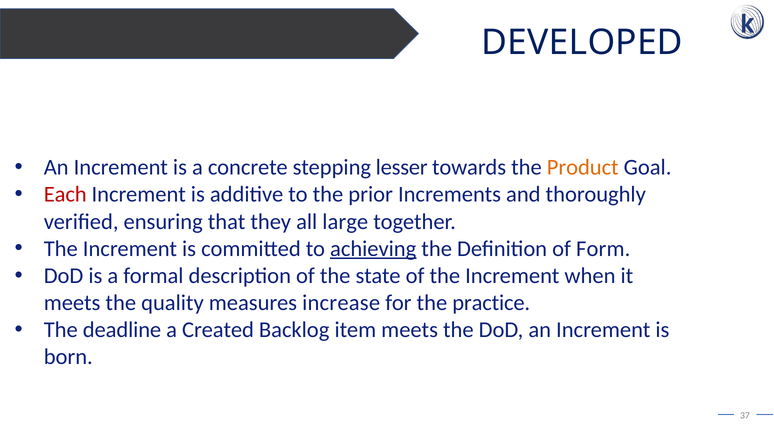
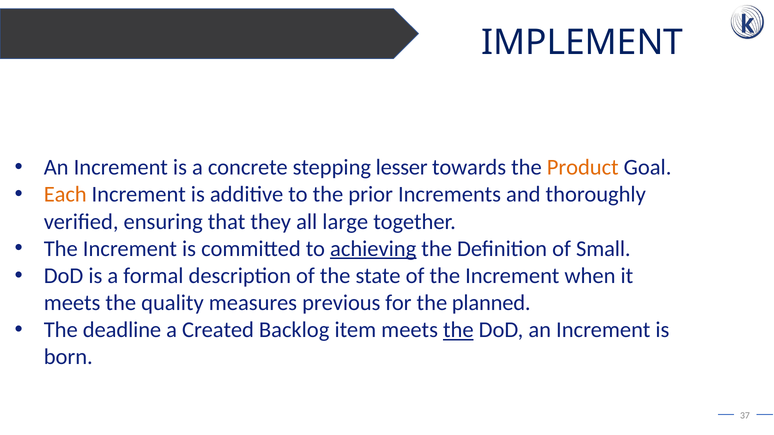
DEVELOPED: DEVELOPED -> IMPLEMENT (582, 42)
Each colour: red -> orange (65, 195)
Form: Form -> Small (603, 249)
increase: increase -> previous (341, 303)
practice: practice -> planned (491, 303)
the underline: none -> present (458, 330)
